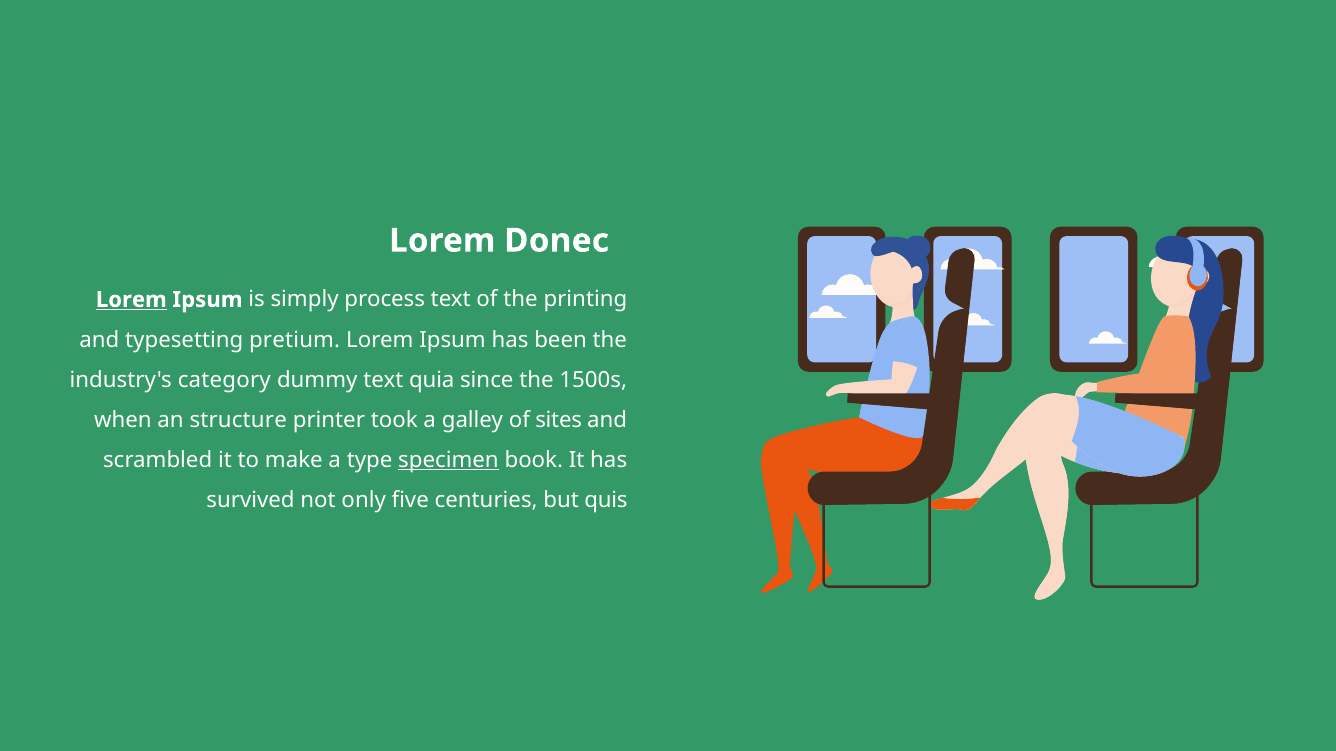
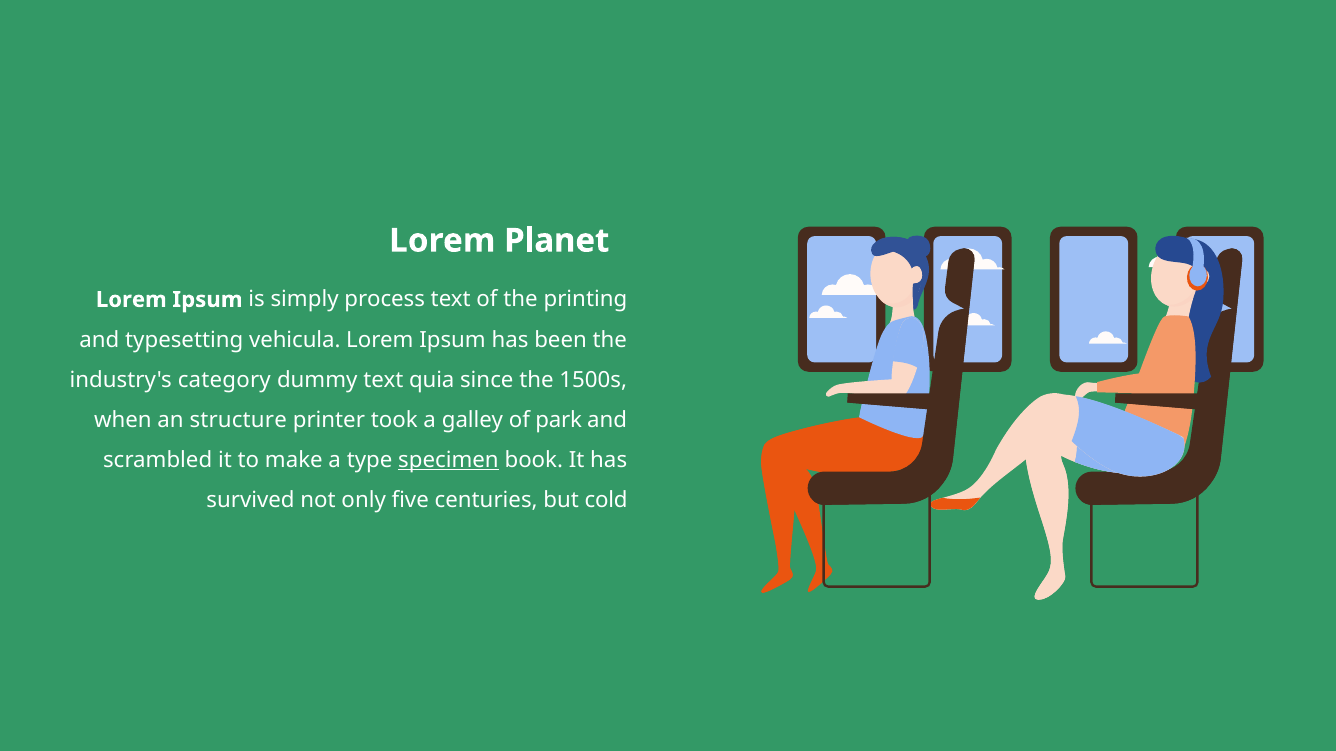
Donec: Donec -> Planet (557, 241)
Lorem underline: present -> none (131, 300)
pretium: pretium -> vehicula (295, 340)
sites: sites -> park (559, 420)
quis: quis -> cold (606, 500)
